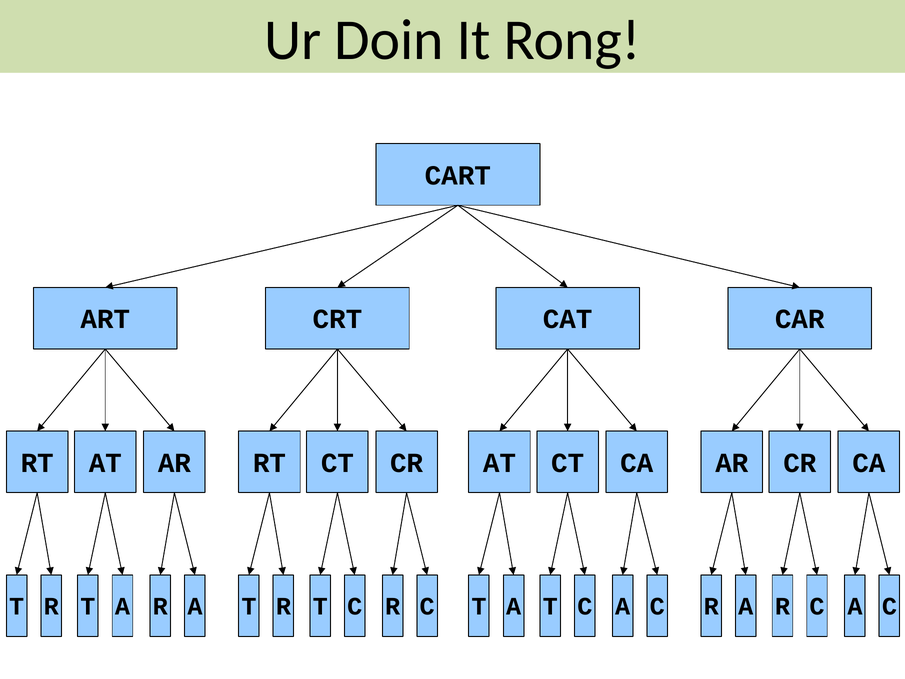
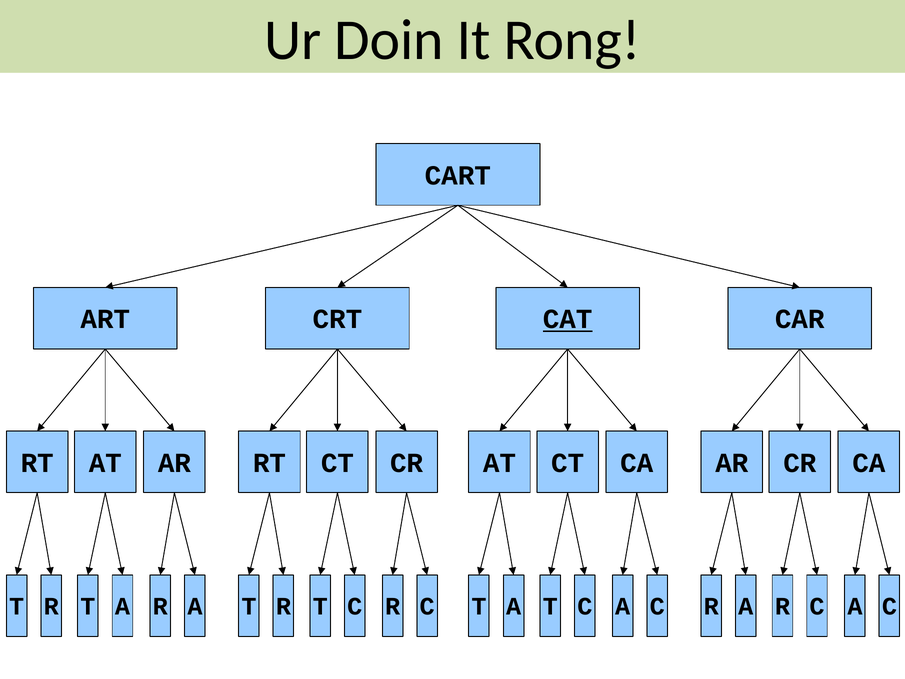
CAT underline: none -> present (568, 319)
